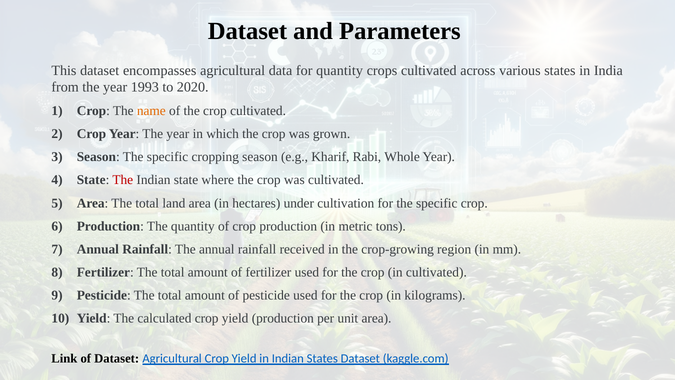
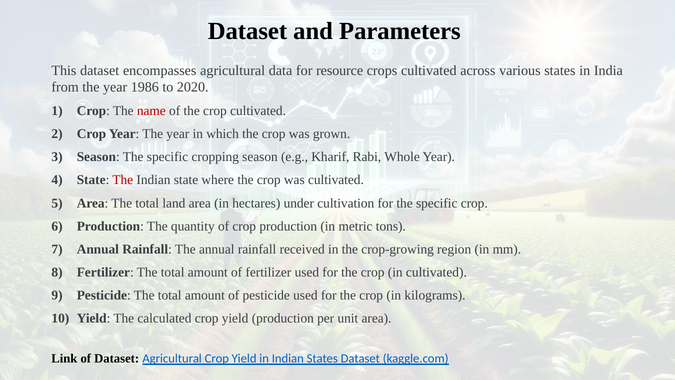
for quantity: quantity -> resource (340, 70)
1993: 1993 -> 1986 (145, 87)
name colour: orange -> red (151, 111)
